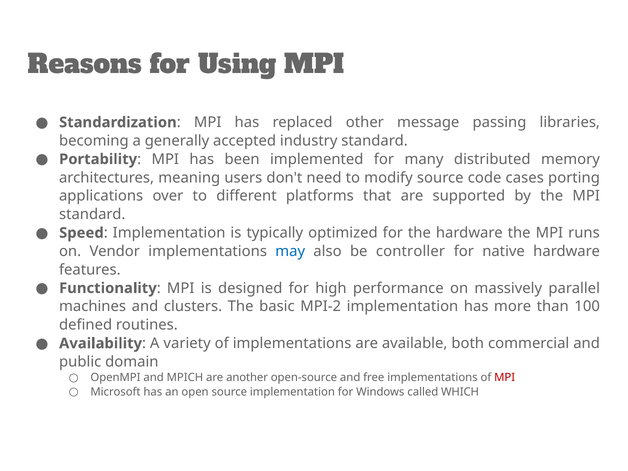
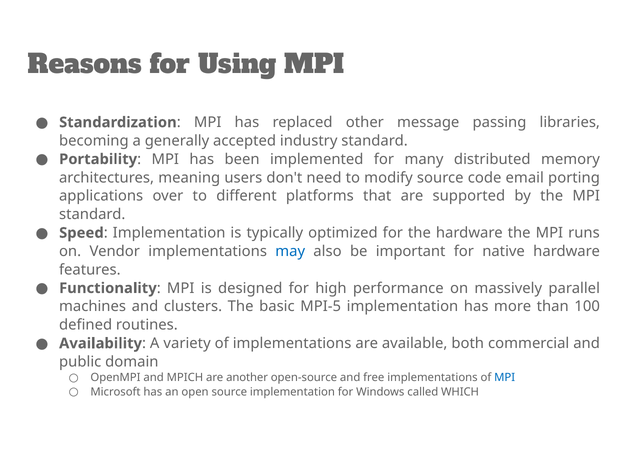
cases: cases -> email (525, 178)
controller: controller -> important (411, 251)
MPI-2: MPI-2 -> MPI-5 (321, 307)
MPI colour: red -> blue (505, 378)
